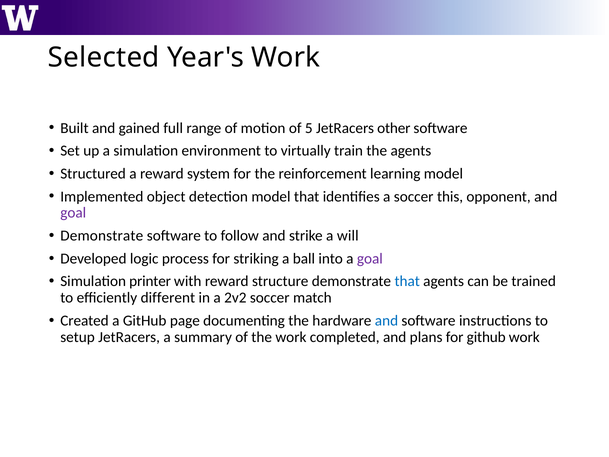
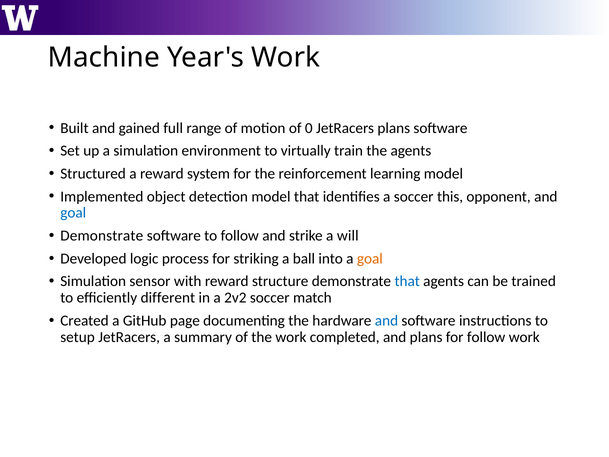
Selected: Selected -> Machine (104, 57)
5: 5 -> 0 (309, 128)
JetRacers other: other -> plans (394, 128)
goal colour: purple -> blue (73, 213)
goal colour: purple -> orange (370, 258)
printer: printer -> sensor (150, 281)
for github: github -> follow (486, 337)
